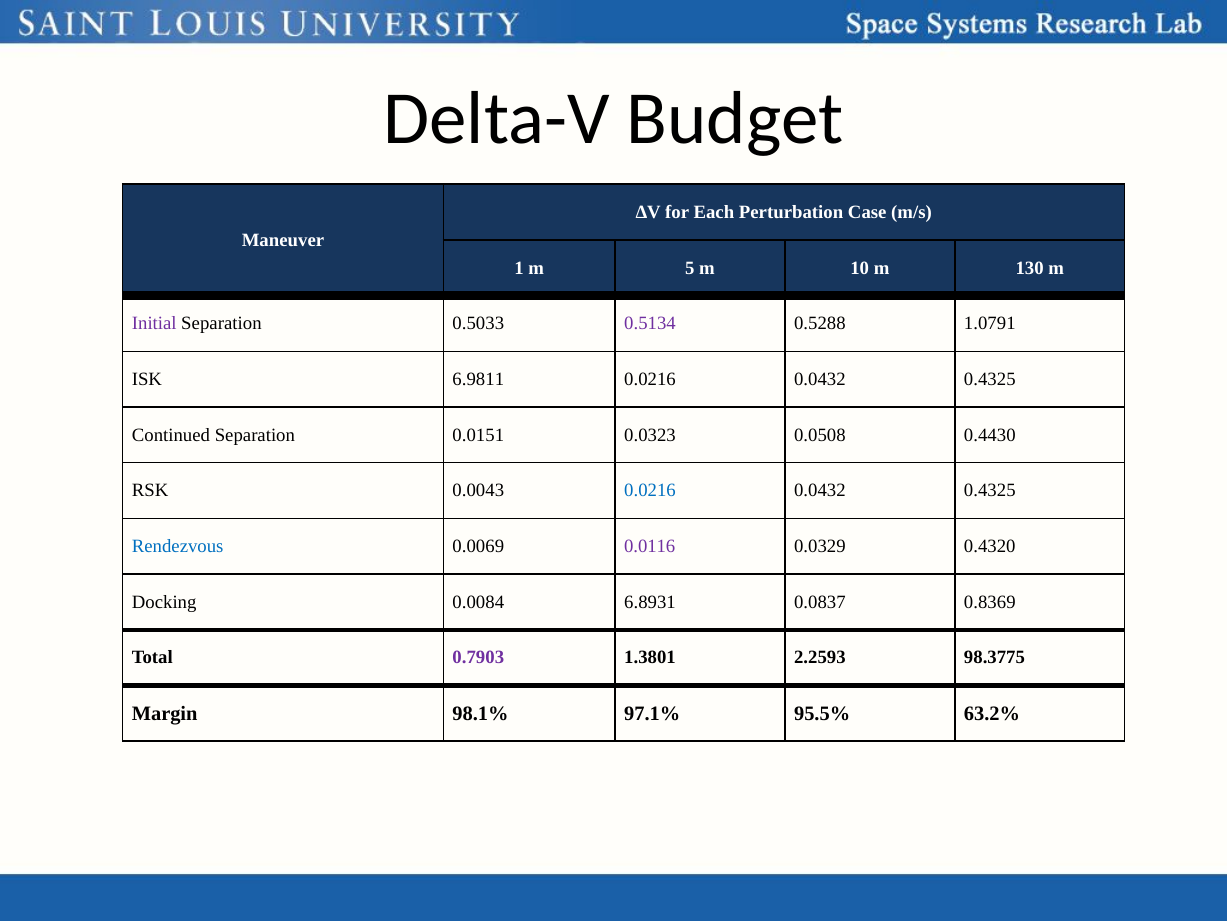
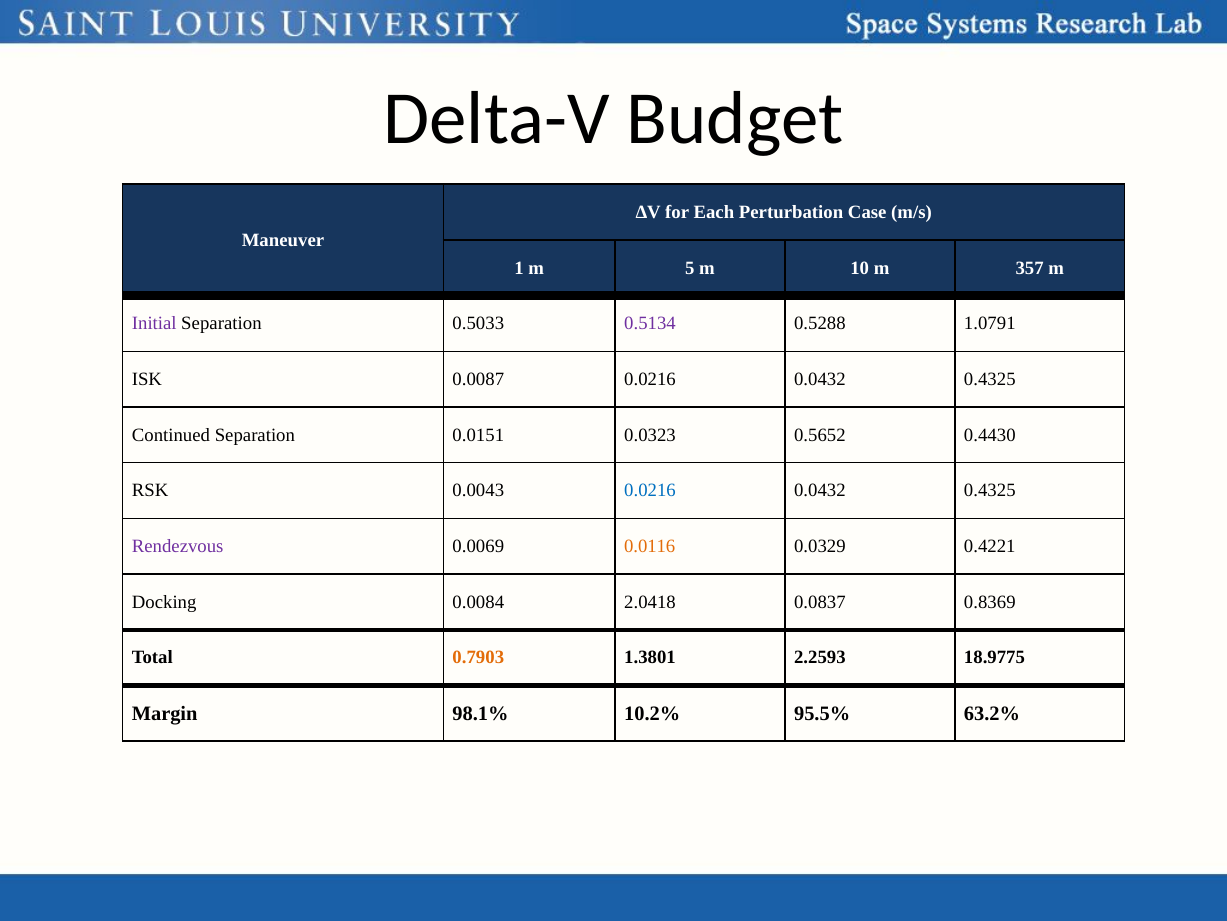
130: 130 -> 357 (1030, 268)
6.9811: 6.9811 -> 0.0087 (478, 379)
0.0508: 0.0508 -> 0.5652 (820, 435)
Rendezvous colour: blue -> purple (178, 546)
0.0116 colour: purple -> orange (650, 546)
0.4320: 0.4320 -> 0.4221 (990, 546)
6.8931: 6.8931 -> 2.0418 (650, 602)
0.7903 colour: purple -> orange (478, 657)
98.3775: 98.3775 -> 18.9775 (994, 657)
97.1%: 97.1% -> 10.2% (652, 713)
